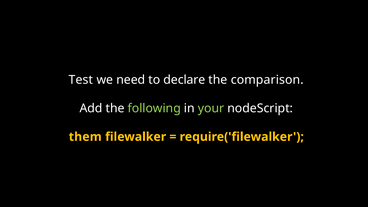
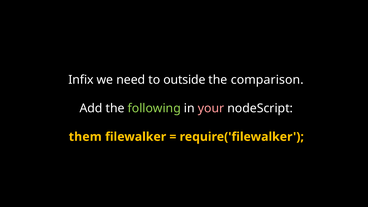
Test: Test -> Infix (81, 80)
declare: declare -> outside (184, 80)
your colour: light green -> pink (211, 108)
